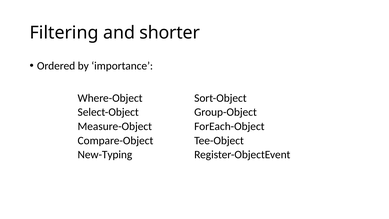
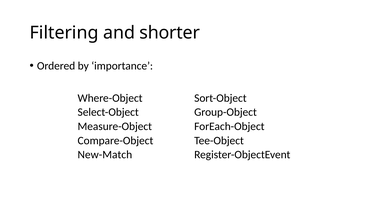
New-Typing: New-Typing -> New-Match (105, 155)
